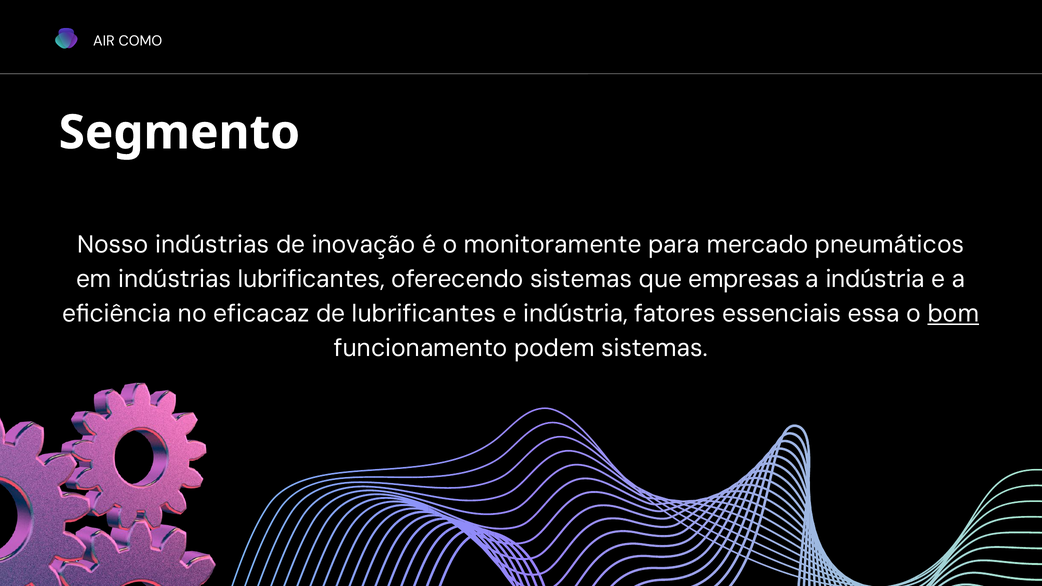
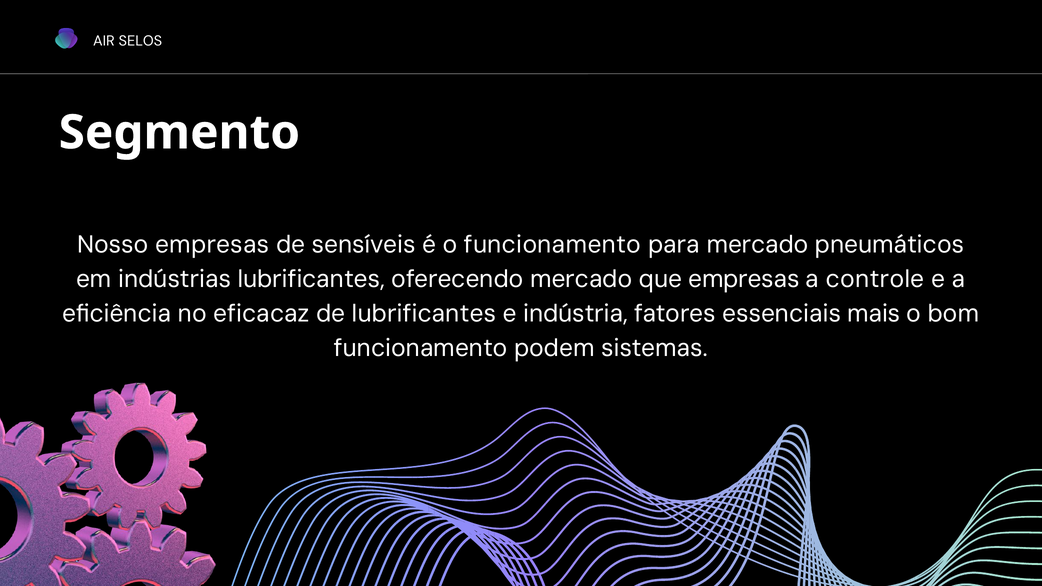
COMO: COMO -> SELOS (140, 41)
Nosso indústrias: indústrias -> empresas (212, 245)
inovação: inovação -> sensíveis (364, 245)
o monitoramente: monitoramente -> funcionamento (553, 245)
oferecendo sistemas: sistemas -> mercado (581, 279)
a indústria: indústria -> controle (875, 279)
essa: essa -> mais (874, 314)
bom underline: present -> none (953, 314)
